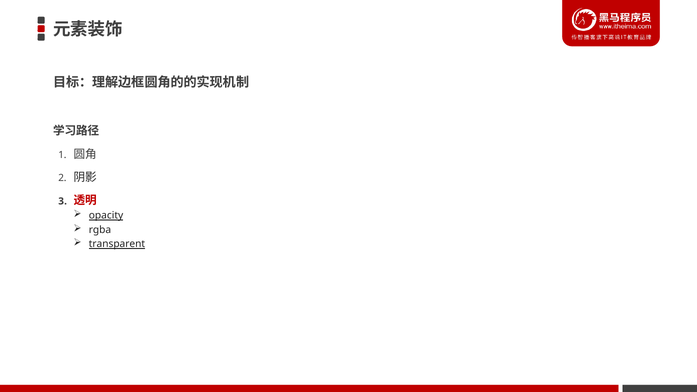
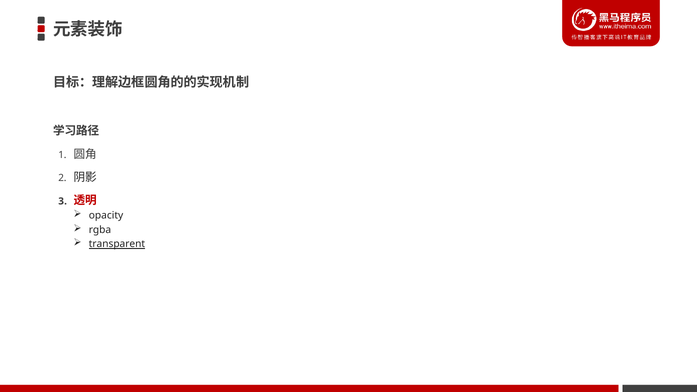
opacity underline: present -> none (106, 216)
